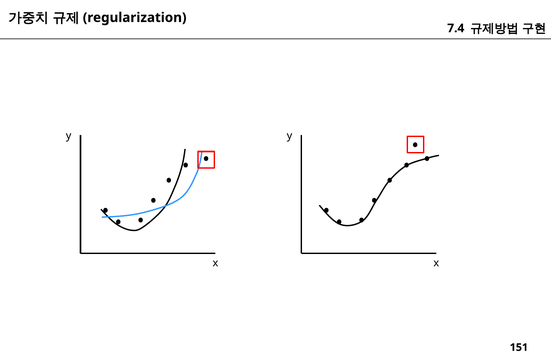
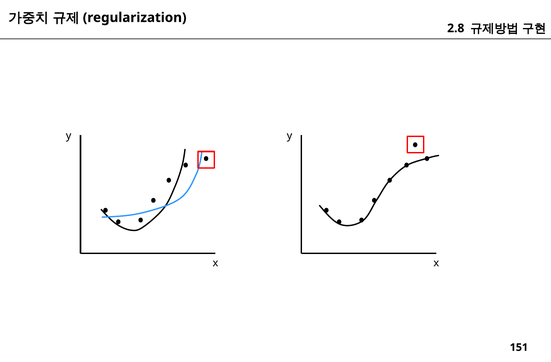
7.4: 7.4 -> 2.8 (456, 28)
